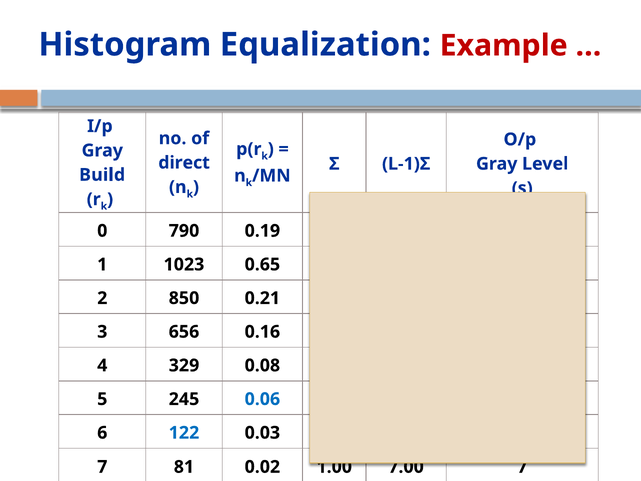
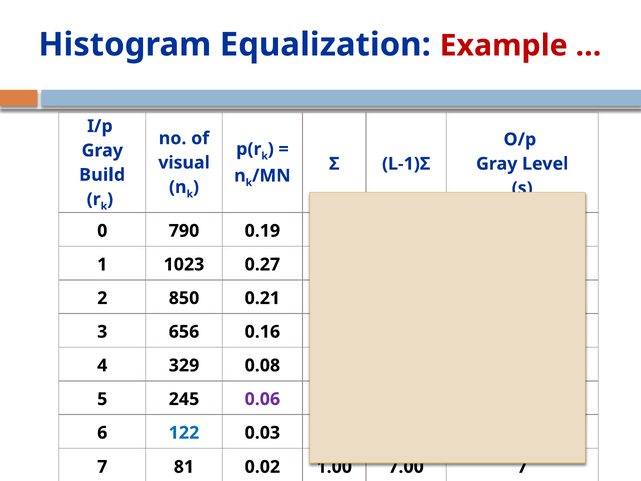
direct: direct -> visual (184, 163)
1023 0.65: 0.65 -> 0.27 (262, 264)
0.06 colour: blue -> purple (262, 399)
